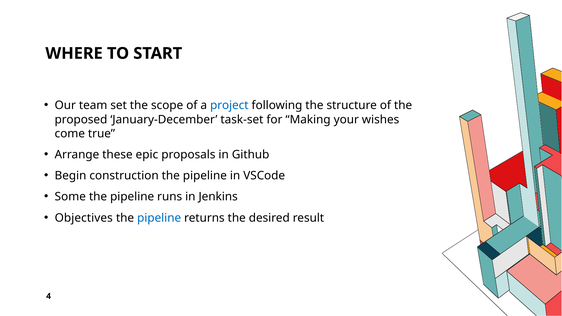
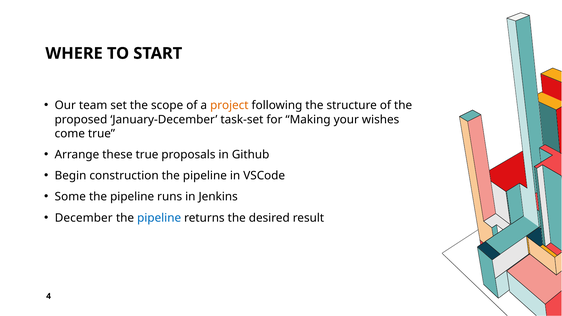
project colour: blue -> orange (229, 105)
these epic: epic -> true (147, 155)
Objectives: Objectives -> December (84, 218)
